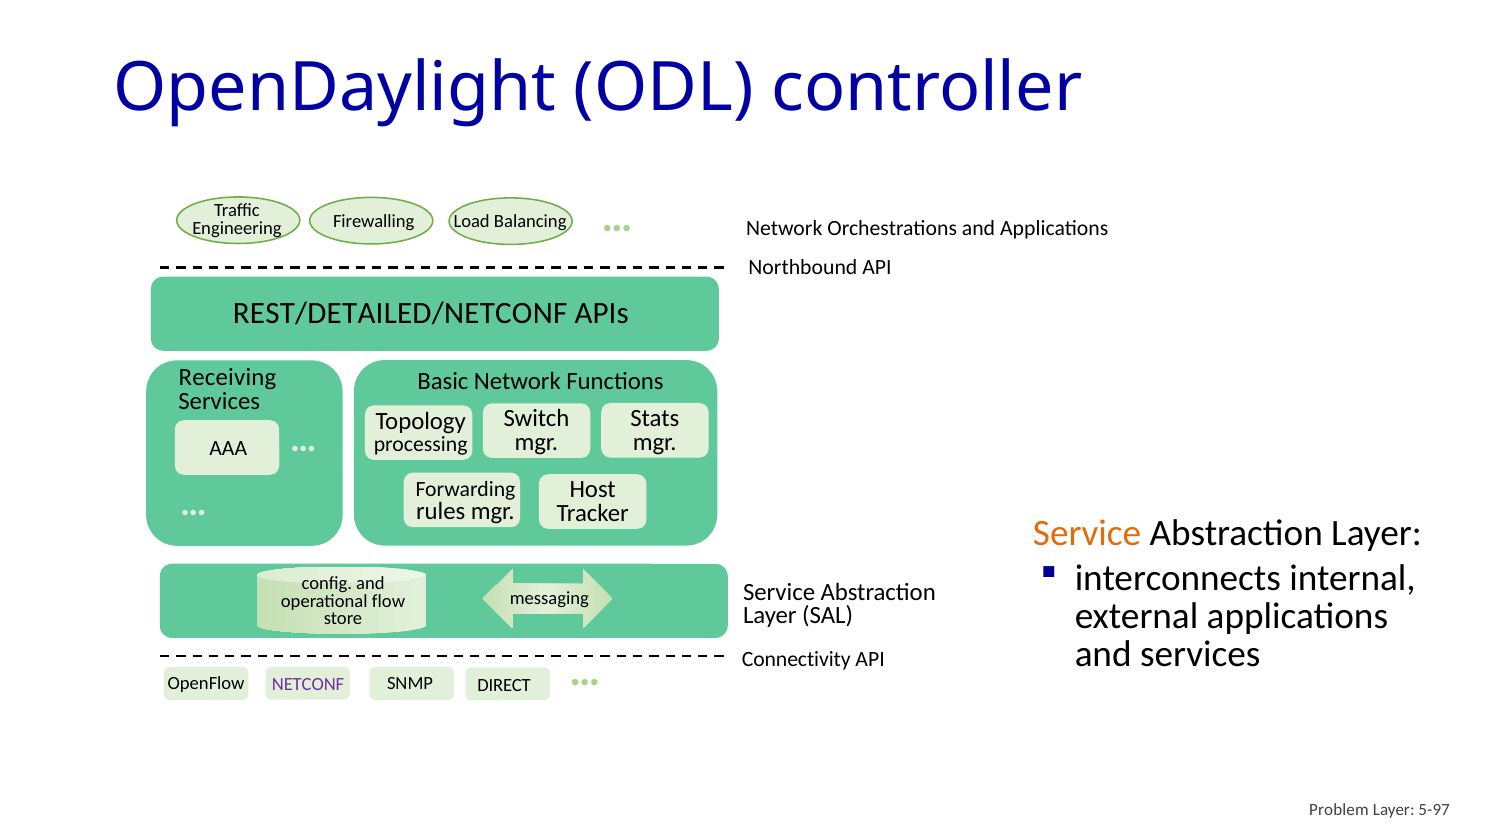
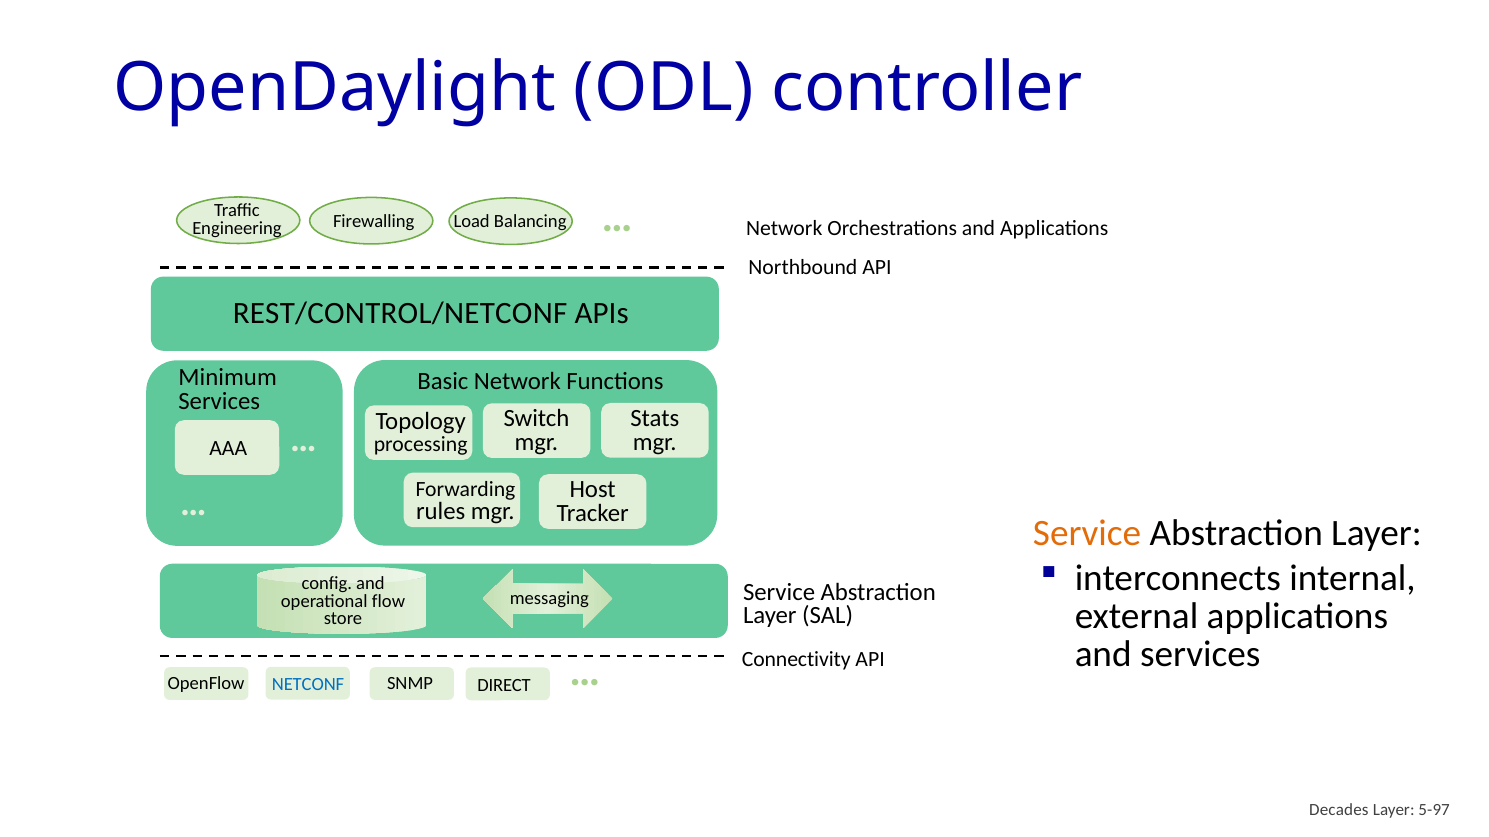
REST/DETAILED/NETCONF: REST/DETAILED/NETCONF -> REST/CONTROL/NETCONF (400, 313)
Receiving: Receiving -> Minimum (228, 377)
NETCONF colour: purple -> blue (308, 685)
Problem: Problem -> Decades (1339, 810)
